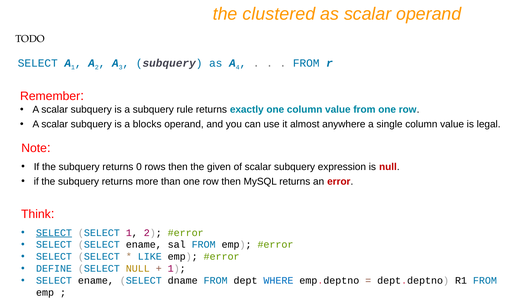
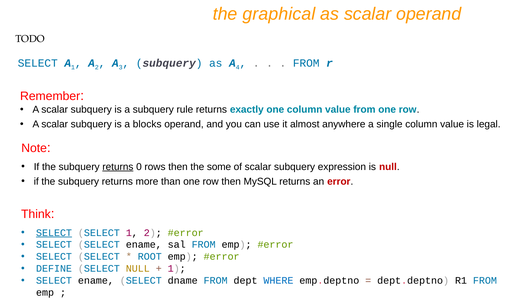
clustered: clustered -> graphical (279, 14)
returns underline: none -> present (118, 167)
given: given -> some (219, 167)
LIKE: LIKE -> ROOT (150, 257)
